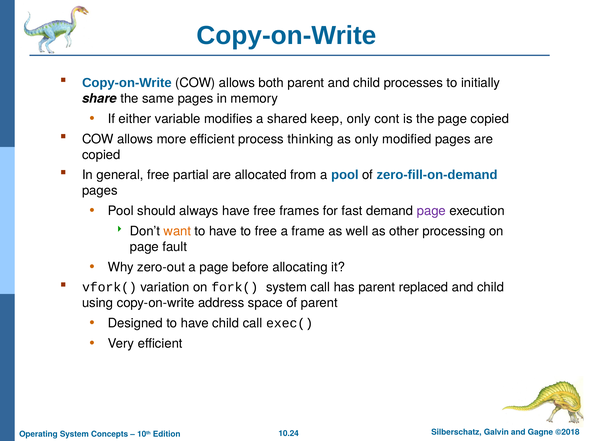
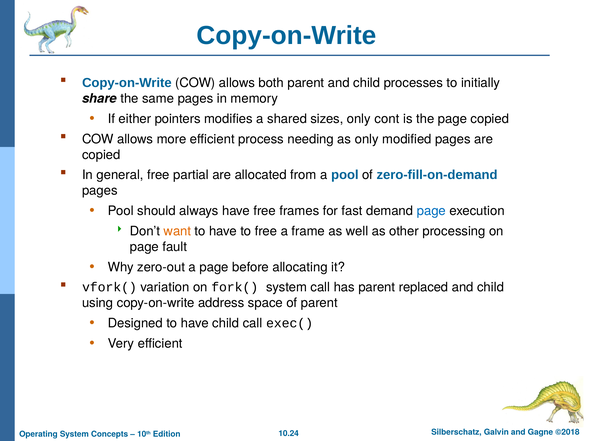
variable: variable -> pointers (178, 119)
keep: keep -> sizes (327, 119)
thinking: thinking -> needing (311, 139)
page colour: purple -> blue (431, 211)
